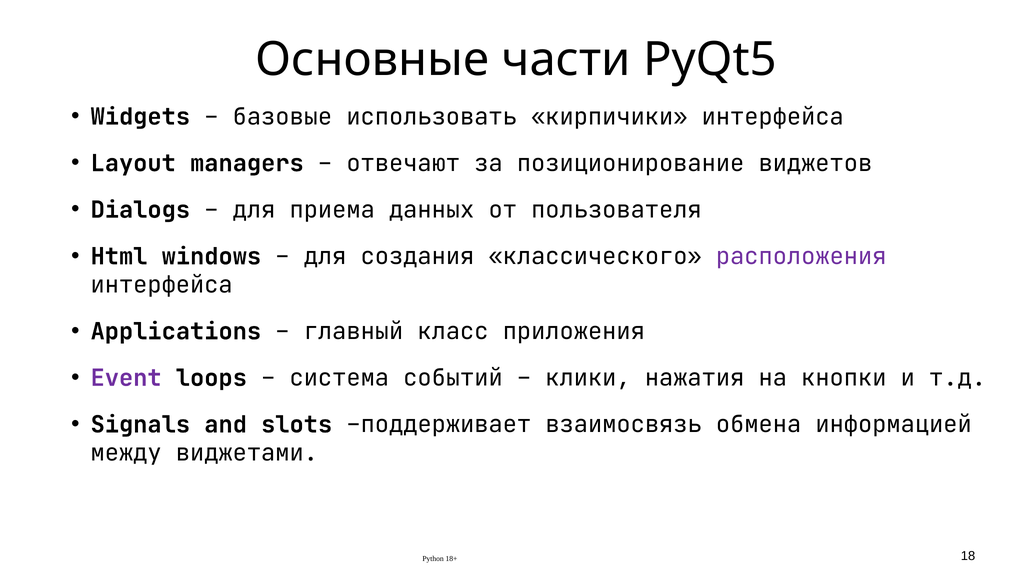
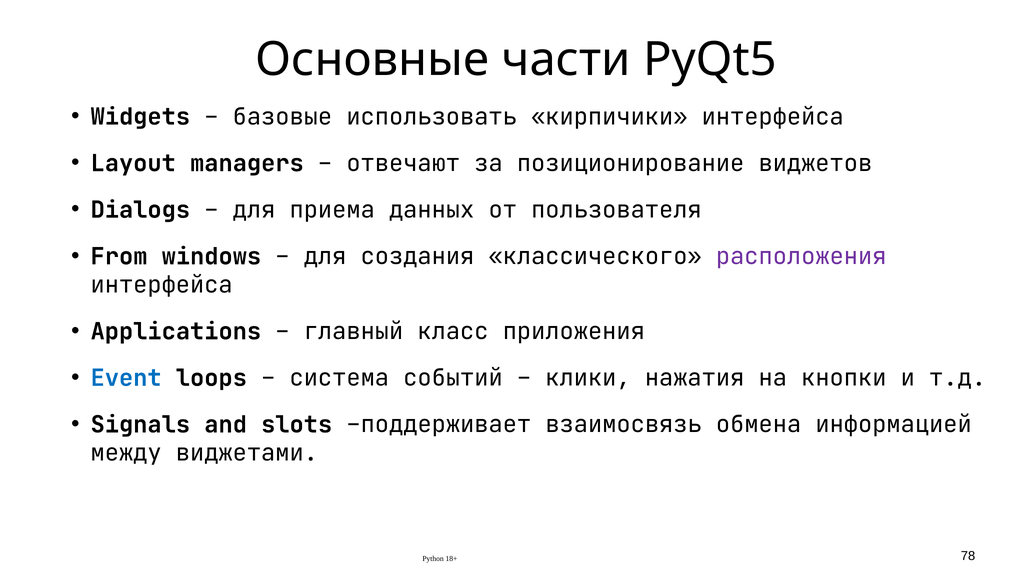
Html: Html -> From (119, 257)
Event colour: purple -> blue (126, 378)
18: 18 -> 78 (968, 556)
